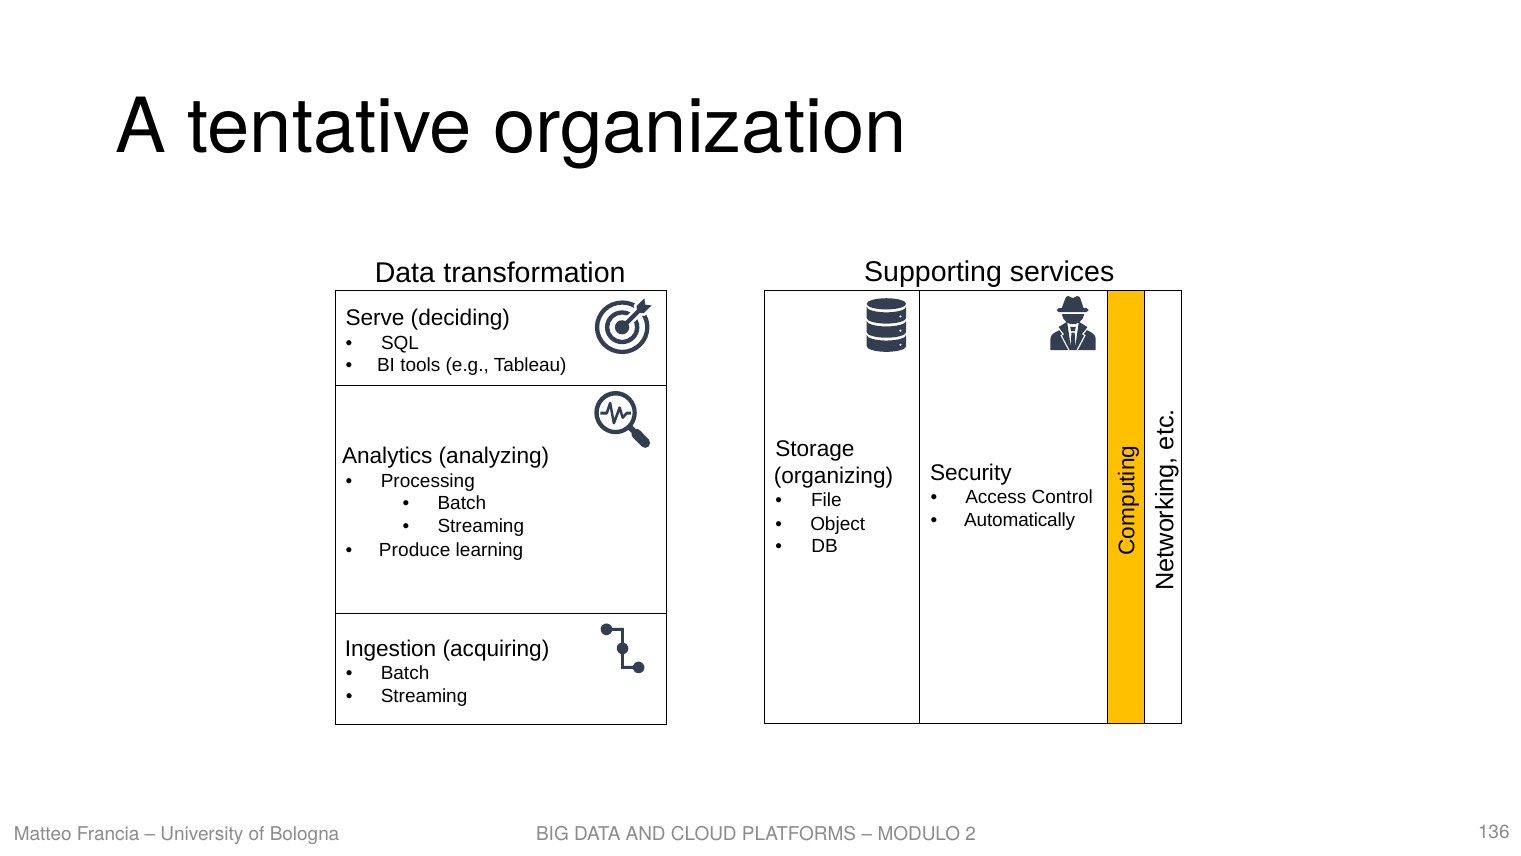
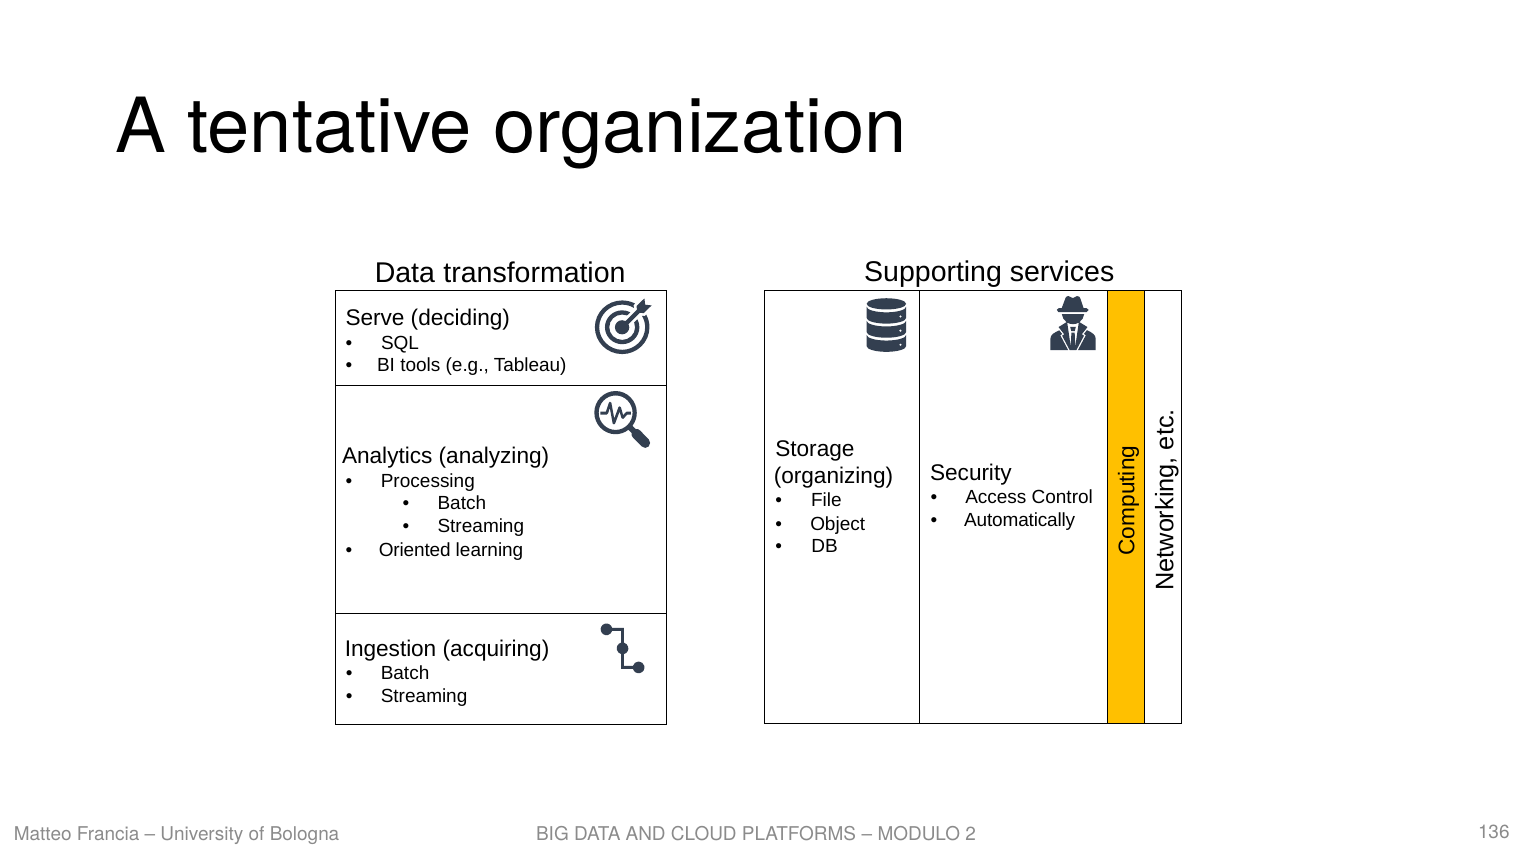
Produce: Produce -> Oriented (415, 550)
